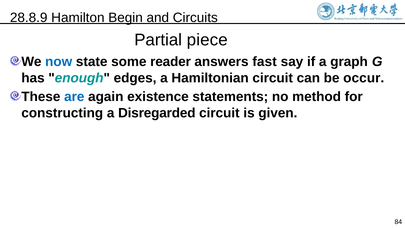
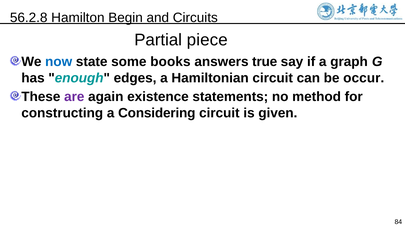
28.8.9: 28.8.9 -> 56.2.8 (29, 18)
reader: reader -> books (170, 62)
fast: fast -> true (265, 62)
are colour: blue -> purple (74, 97)
Disregarded: Disregarded -> Considering (157, 113)
